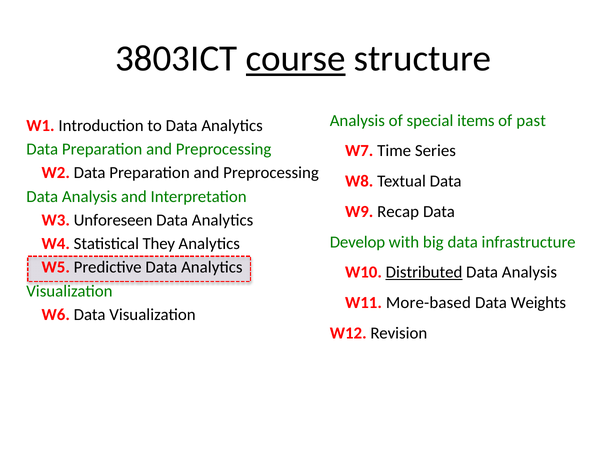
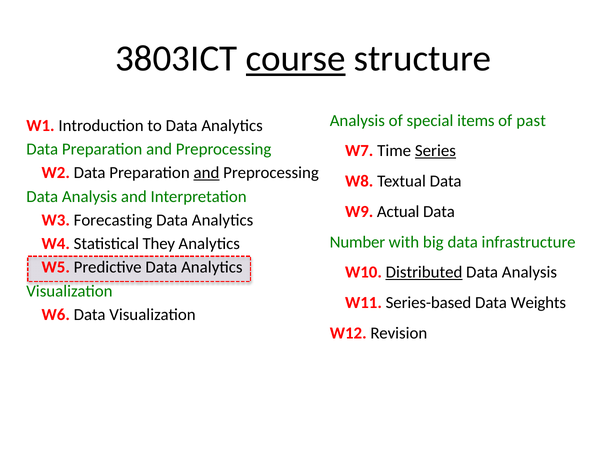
Series underline: none -> present (435, 151)
and underline: none -> present (206, 173)
Recap: Recap -> Actual (398, 212)
Unforeseen: Unforeseen -> Forecasting (113, 220)
Develop: Develop -> Number (357, 242)
More-based: More-based -> Series-based (429, 303)
